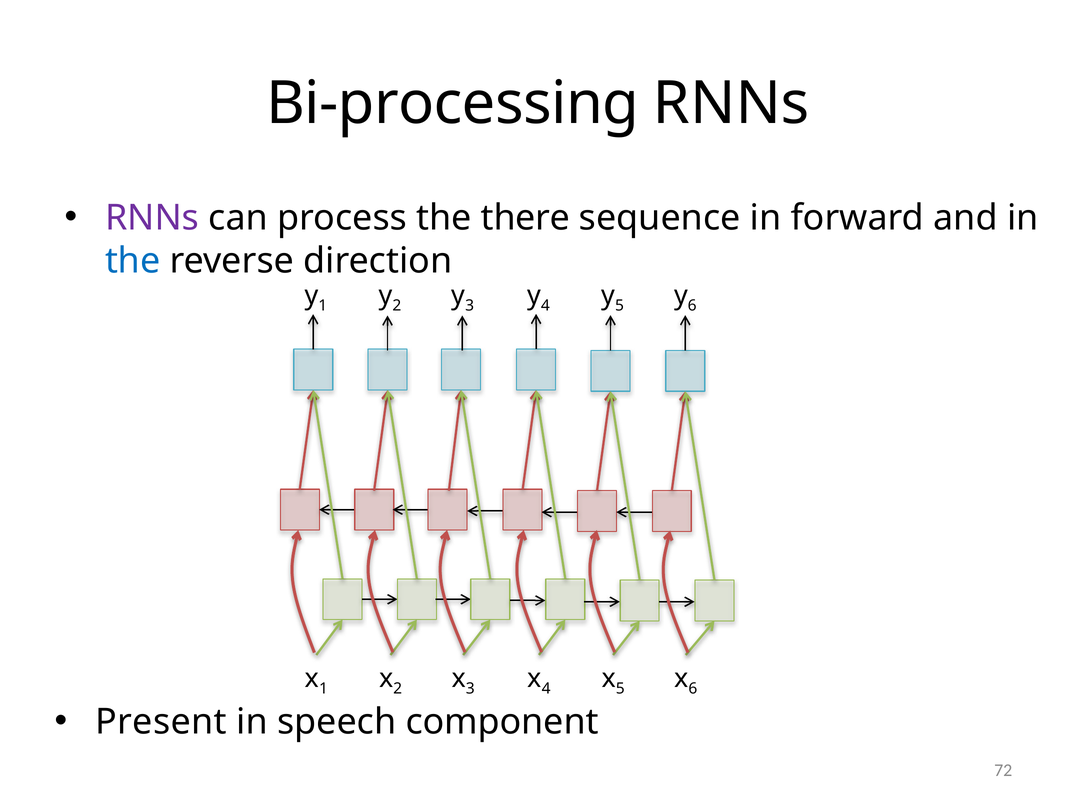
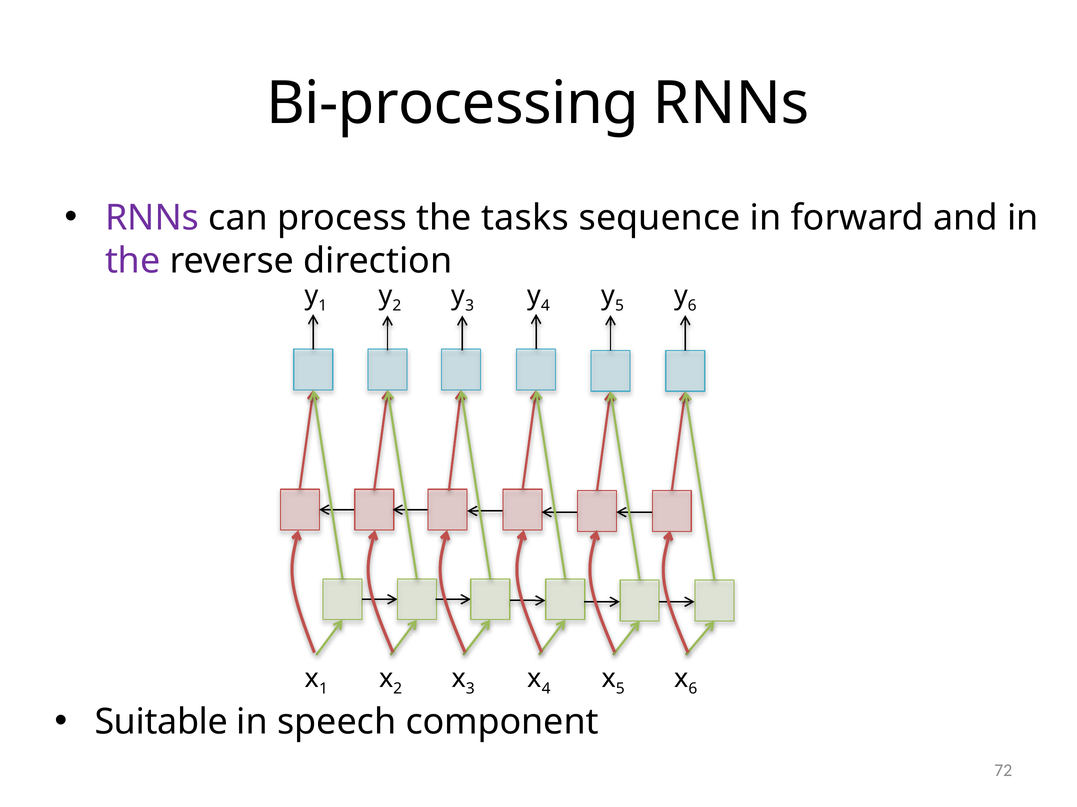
there: there -> tasks (525, 218)
the colour: blue -> purple (133, 261)
Present: Present -> Suitable (161, 722)
